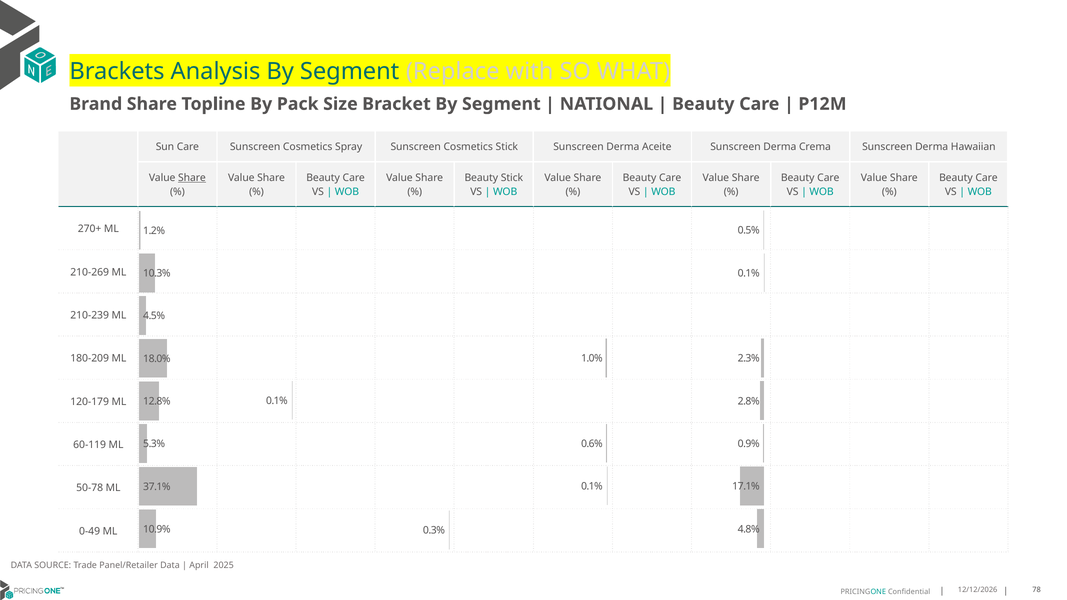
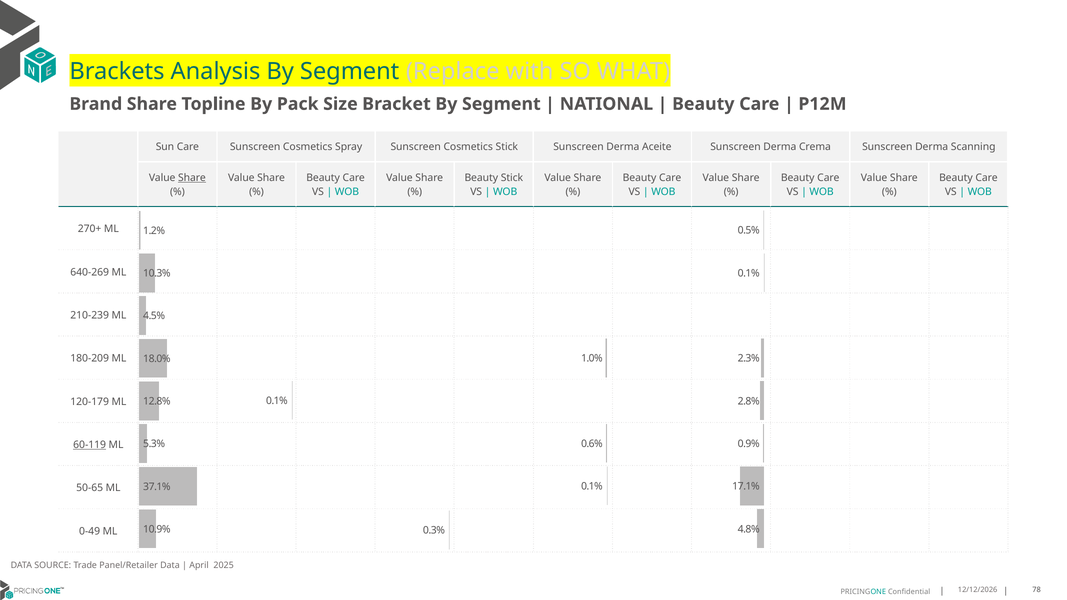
Hawaiian: Hawaiian -> Scanning (973, 147)
210-269: 210-269 -> 640-269 (90, 272)
60-119 underline: none -> present (90, 445)
50-78: 50-78 -> 50-65 (90, 488)
